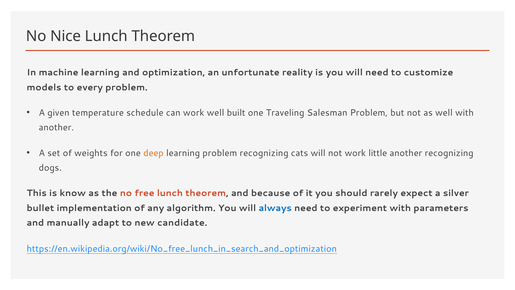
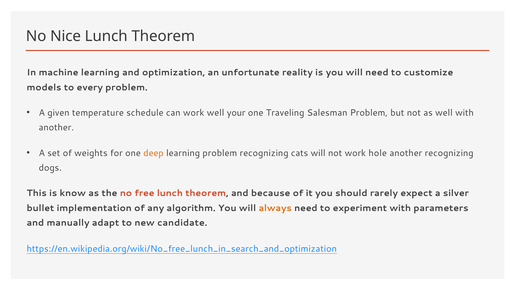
built: built -> your (236, 113)
little: little -> hole (378, 153)
always colour: blue -> orange (275, 208)
